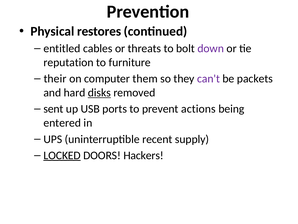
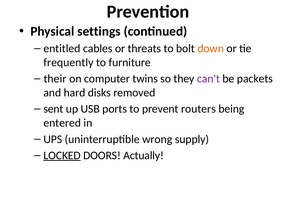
restores: restores -> settings (99, 31)
down colour: purple -> orange (211, 48)
reputation: reputation -> frequently (68, 62)
them: them -> twins (145, 79)
disks underline: present -> none (99, 92)
actions: actions -> routers (198, 109)
recent: recent -> wrong (157, 139)
Hackers: Hackers -> Actually (144, 155)
